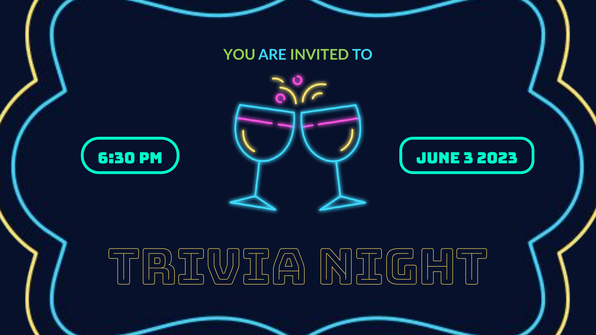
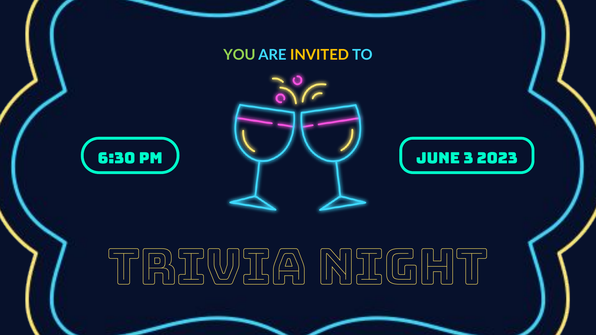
INVITED colour: light green -> yellow (320, 55)
